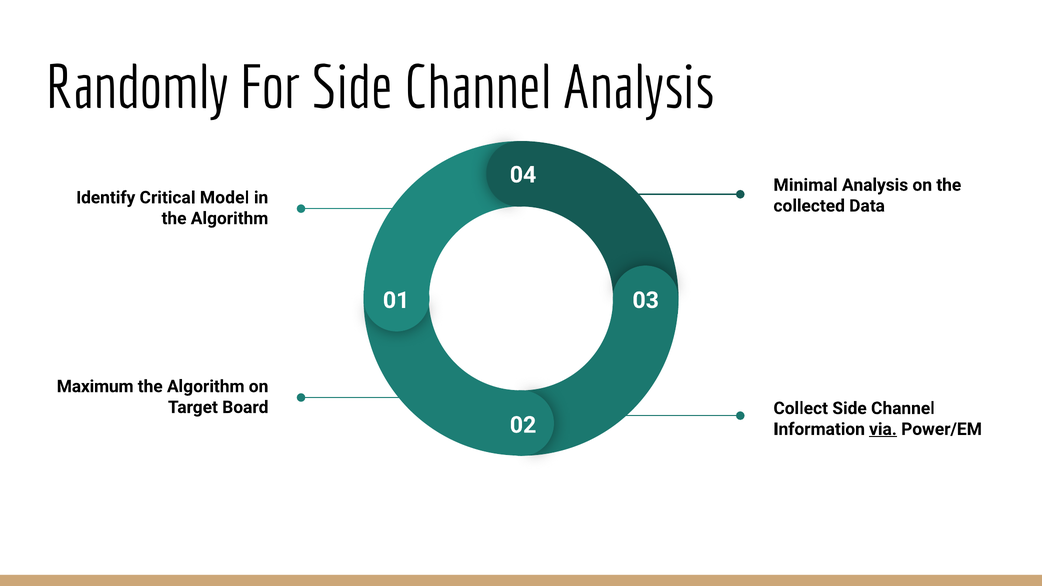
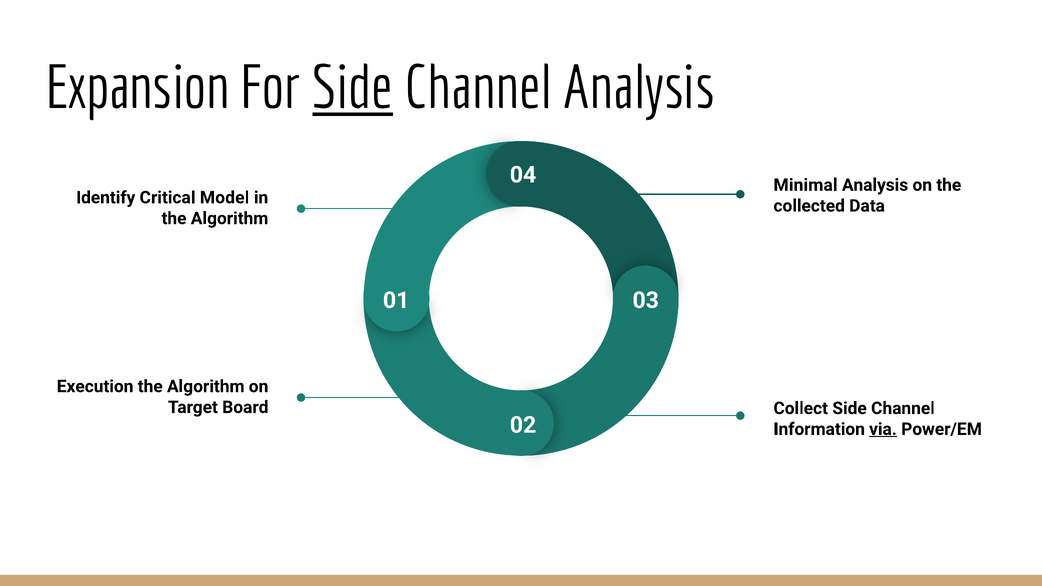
Randomly: Randomly -> Expansion (137, 88)
Side underline: none -> present (353, 88)
Maximum: Maximum -> Execution (95, 387)
